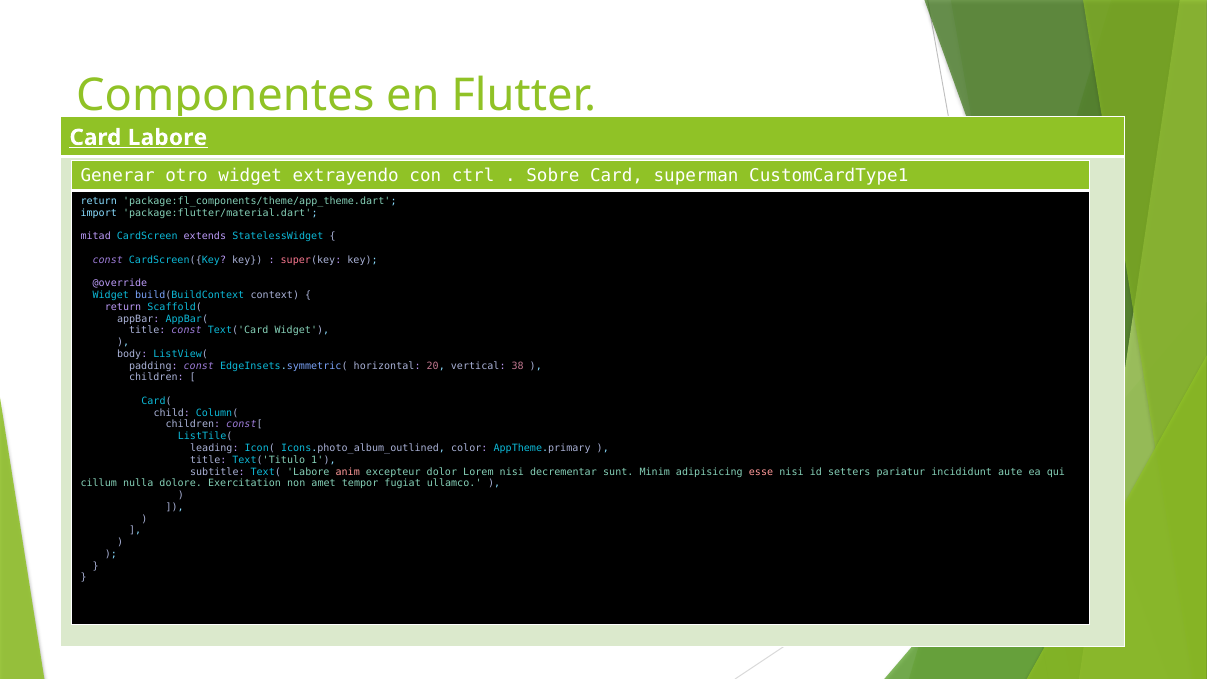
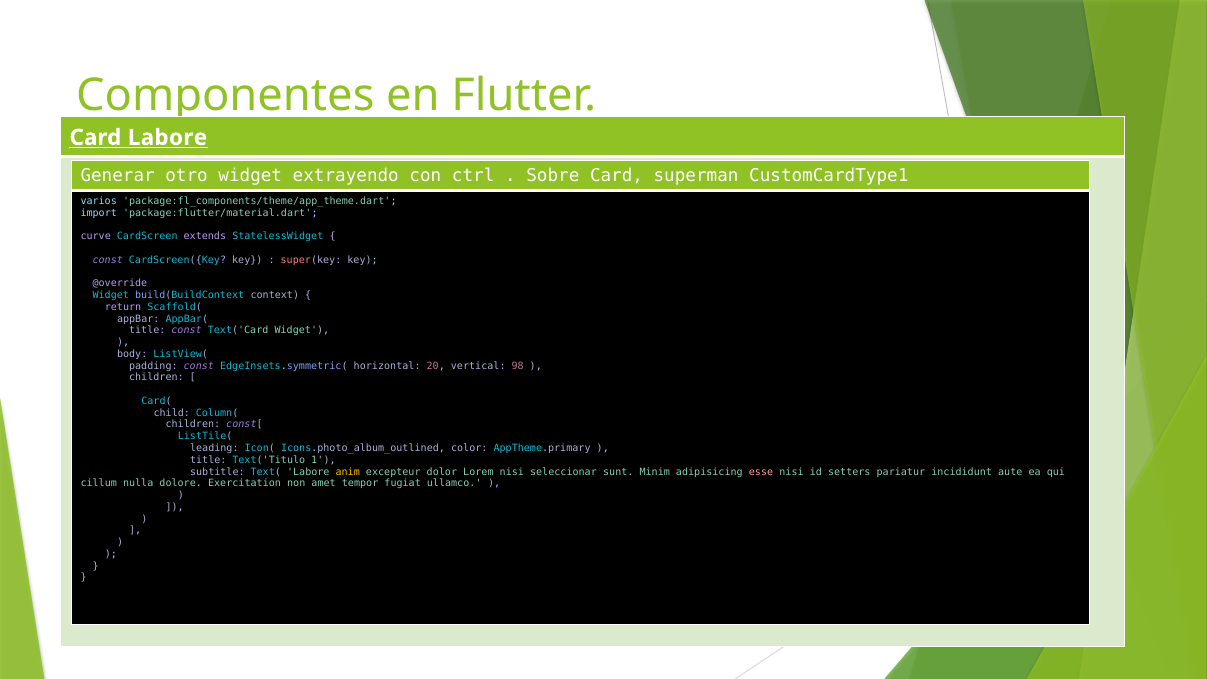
return: return -> varios (99, 201)
mitad: mitad -> curve (96, 236)
38: 38 -> 98 (518, 366)
anim colour: pink -> yellow (348, 472)
decrementar: decrementar -> seleccionar (563, 472)
